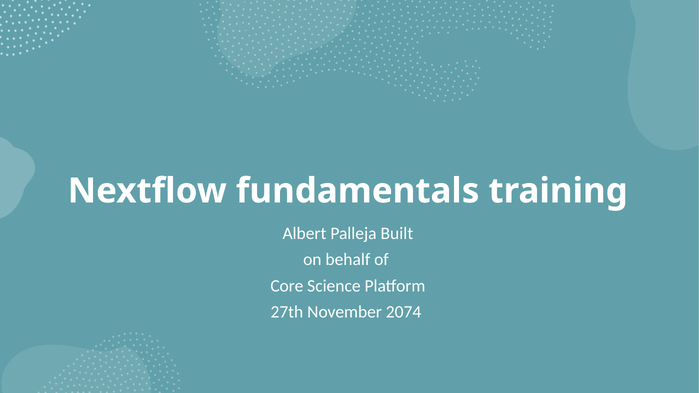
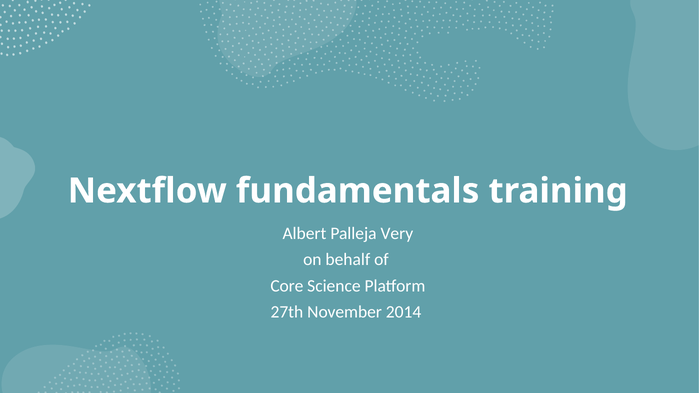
Built: Built -> Very (397, 234)
2074: 2074 -> 2014 (404, 312)
